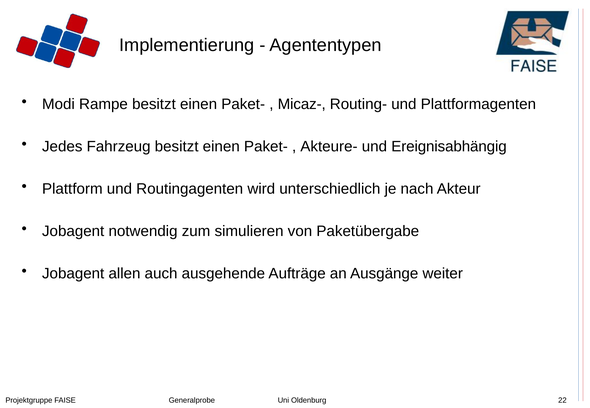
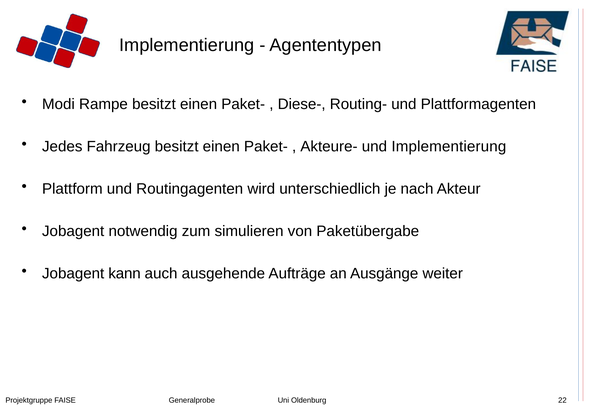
Micaz-: Micaz- -> Diese- (302, 104)
und Ereignisabhängig: Ereignisabhängig -> Implementierung (449, 147)
allen: allen -> kann (125, 274)
